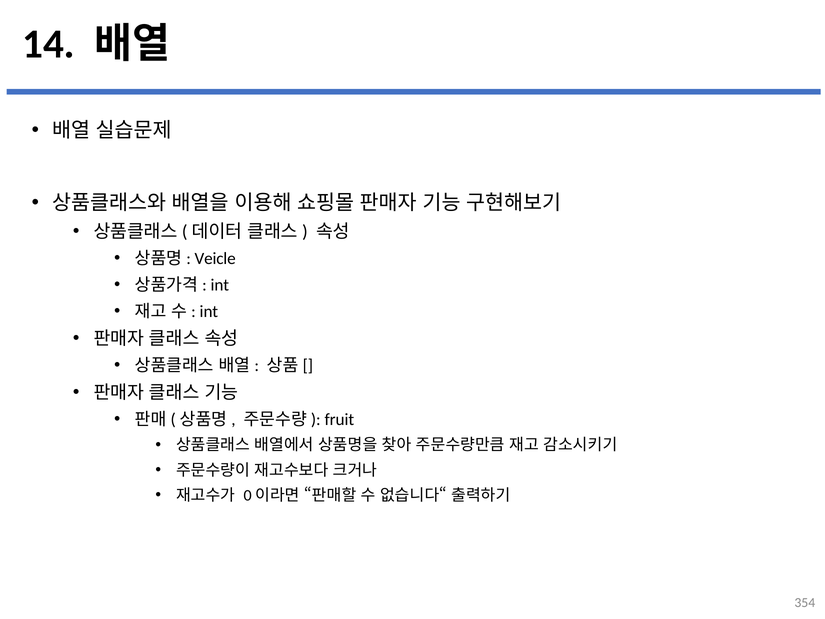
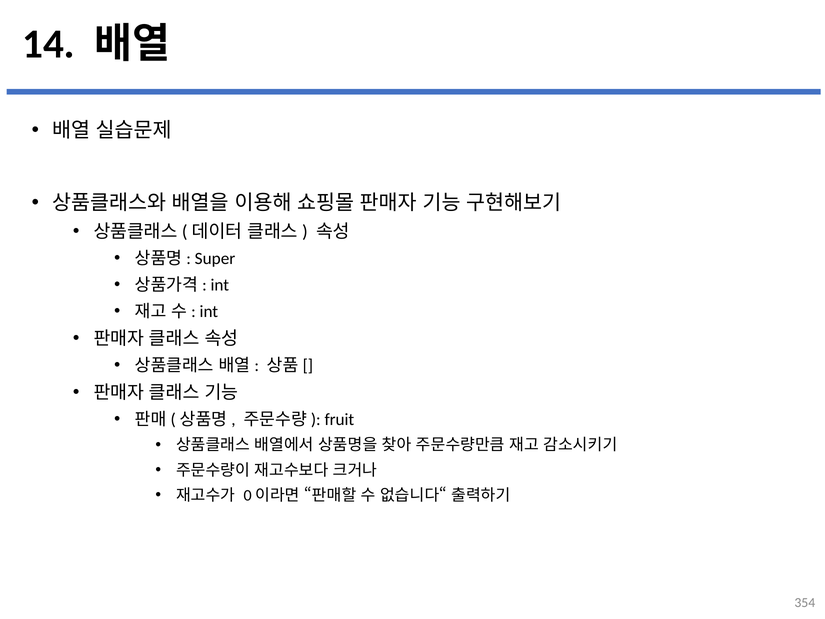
Veicle: Veicle -> Super (215, 259)
